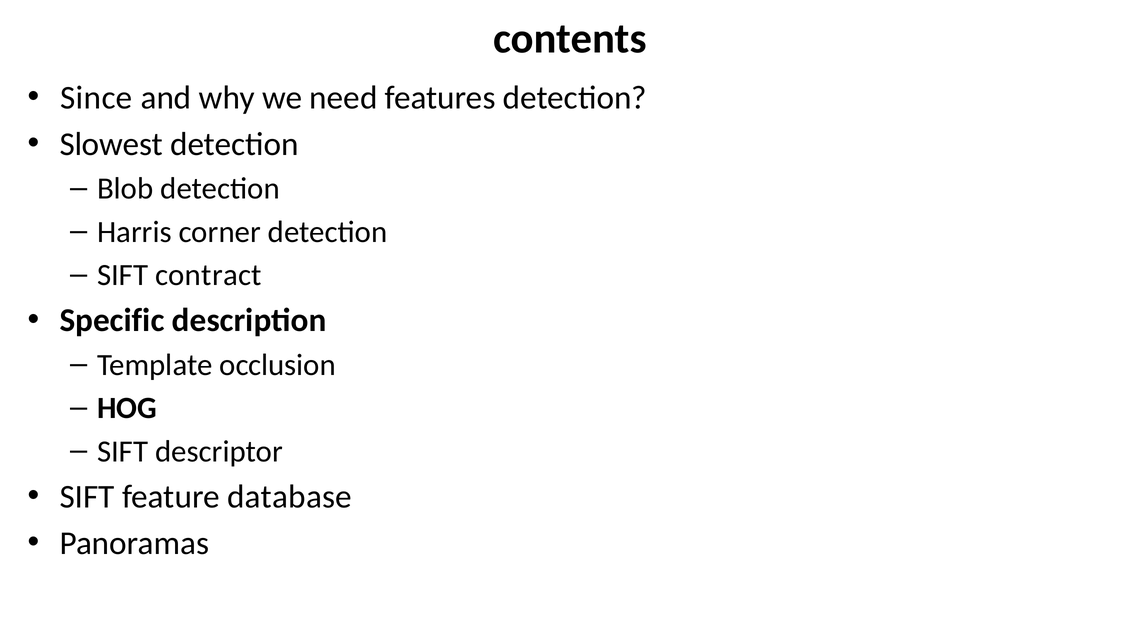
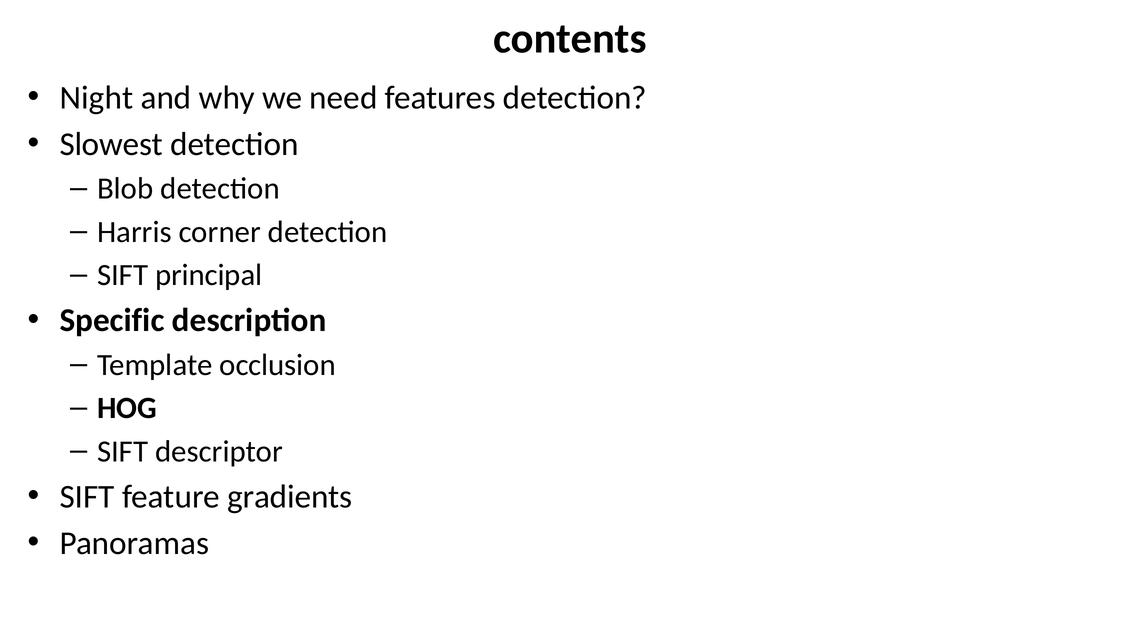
Since: Since -> Night (96, 98)
contract: contract -> principal (209, 275)
database: database -> gradients (290, 497)
